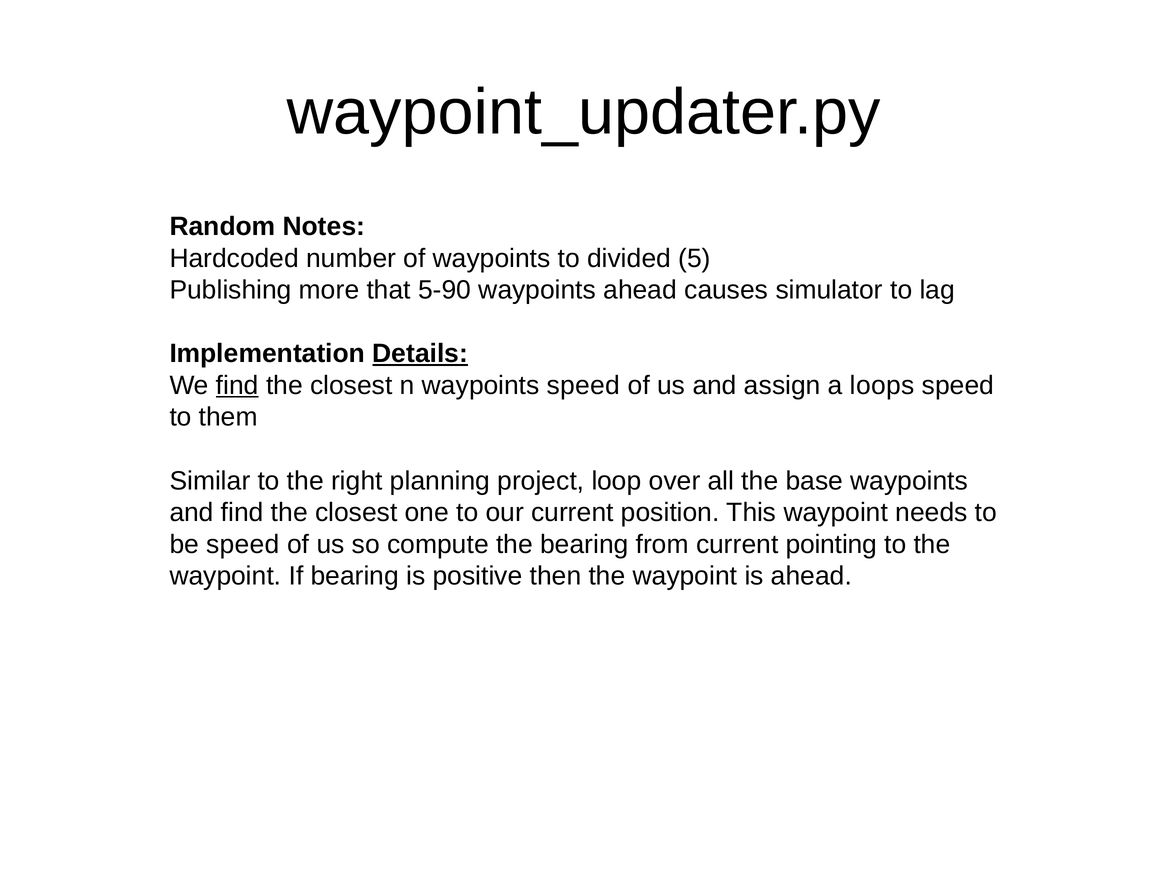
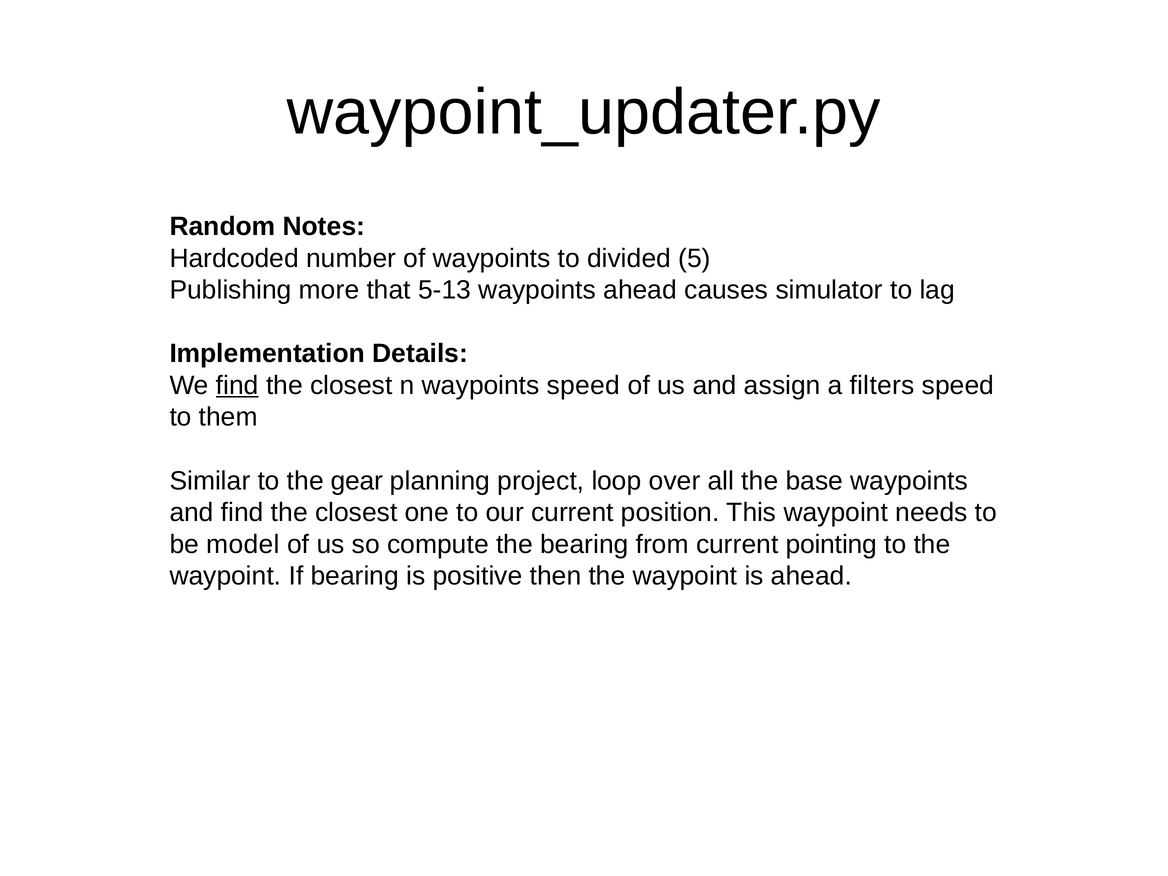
5-90: 5-90 -> 5-13 (445, 290)
Details underline: present -> none (420, 354)
loops: loops -> filters (882, 385)
right: right -> gear (357, 481)
be speed: speed -> model (243, 544)
